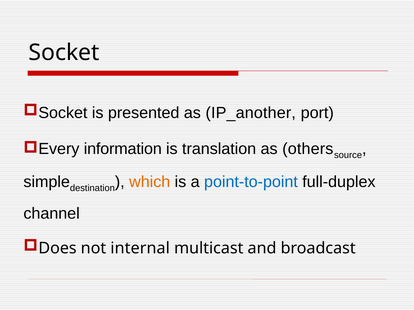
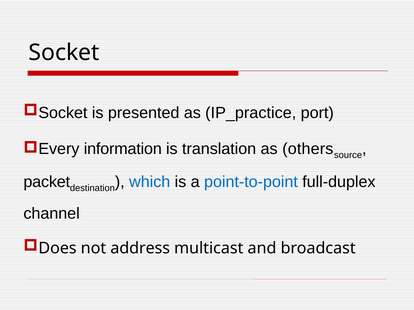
IP_another: IP_another -> IP_practice (251, 113)
simple: simple -> packet (47, 182)
which colour: orange -> blue (150, 182)
internal: internal -> address (140, 248)
